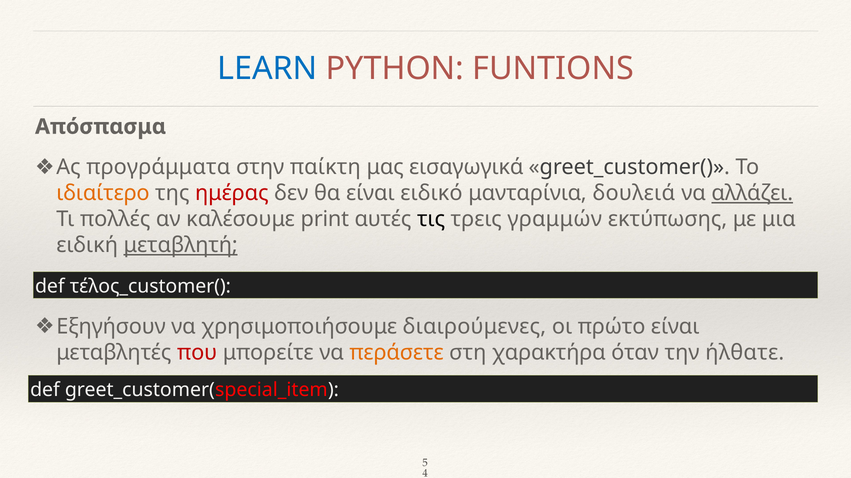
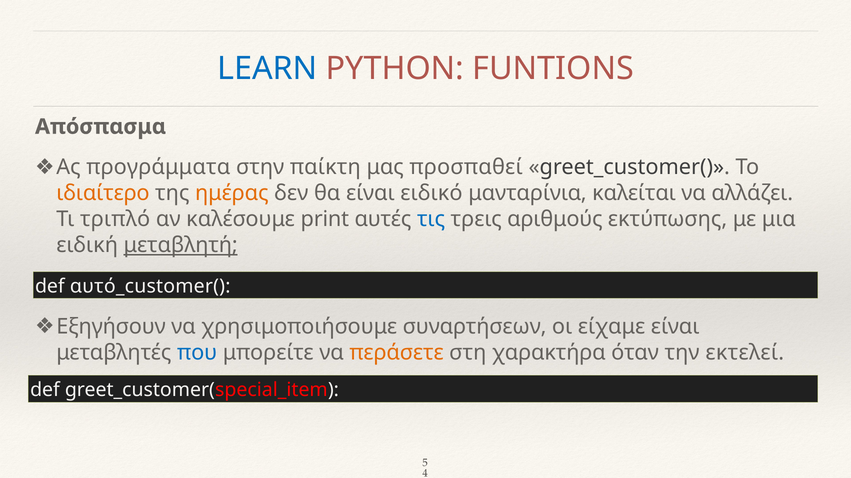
εισαγωγικά: εισαγωγικά -> προσπαθεί (466, 168)
ημέρας colour: red -> orange (232, 194)
δουλειά: δουλειά -> καλείται (634, 194)
αλλάζει underline: present -> none (752, 194)
πολλές: πολλές -> τριπλό (115, 220)
τις colour: black -> blue (431, 220)
γραμμών: γραμμών -> αριθμούς (555, 220)
τέλος_customer(: τέλος_customer( -> αυτό_customer( (150, 287)
διαιρούμενες: διαιρούμενες -> συναρτήσεων (475, 327)
πρώτο: πρώτο -> είχαμε (612, 327)
που colour: red -> blue (197, 353)
ήλθατε: ήλθατε -> εκτελεί (745, 353)
